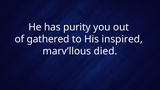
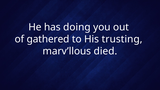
purity: purity -> doing (77, 27)
inspired: inspired -> trusting (122, 39)
